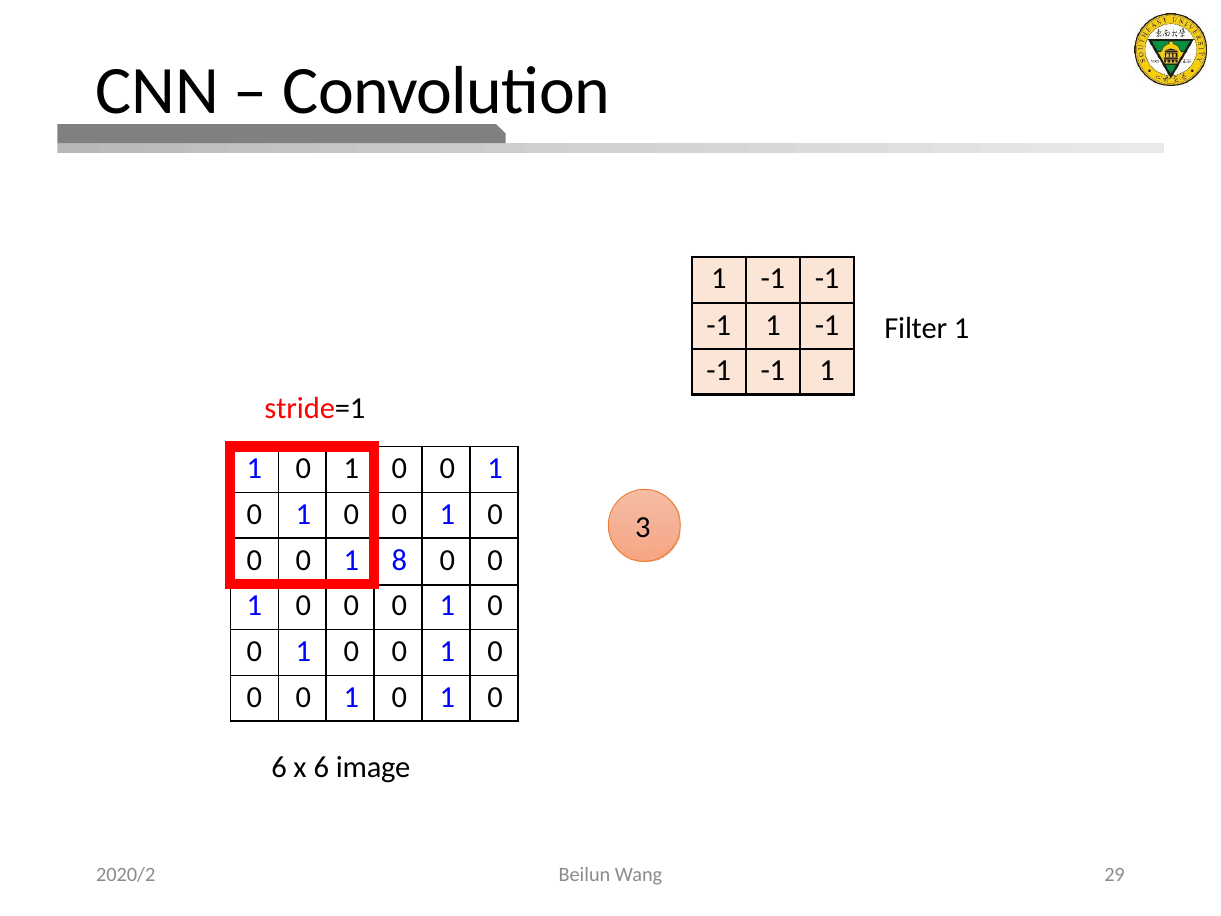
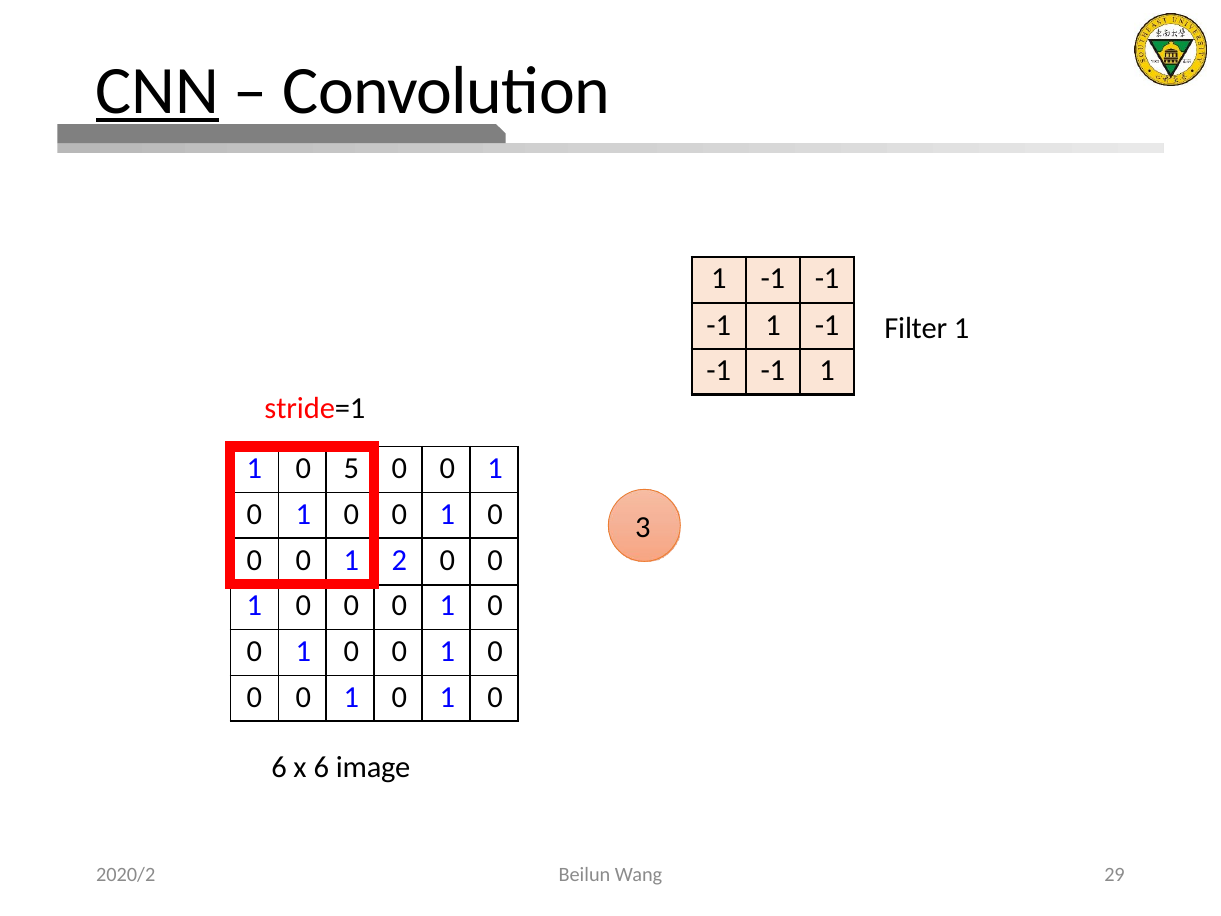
CNN underline: none -> present (158, 91)
1: 1 -> 5 (351, 468)
8: 8 -> 2 (399, 560)
